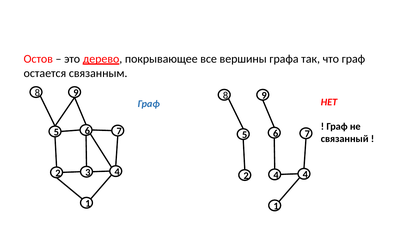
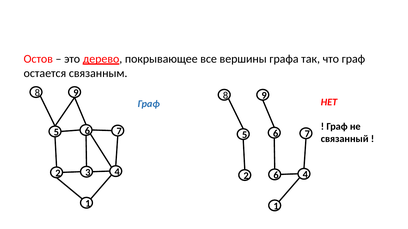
2 4: 4 -> 6 (276, 175)
